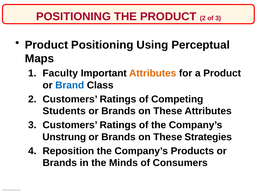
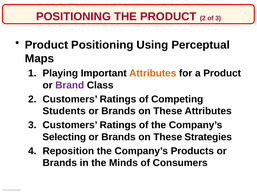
Faculty: Faculty -> Playing (60, 73)
Brand colour: blue -> purple (70, 85)
Unstrung: Unstrung -> Selecting (64, 138)
